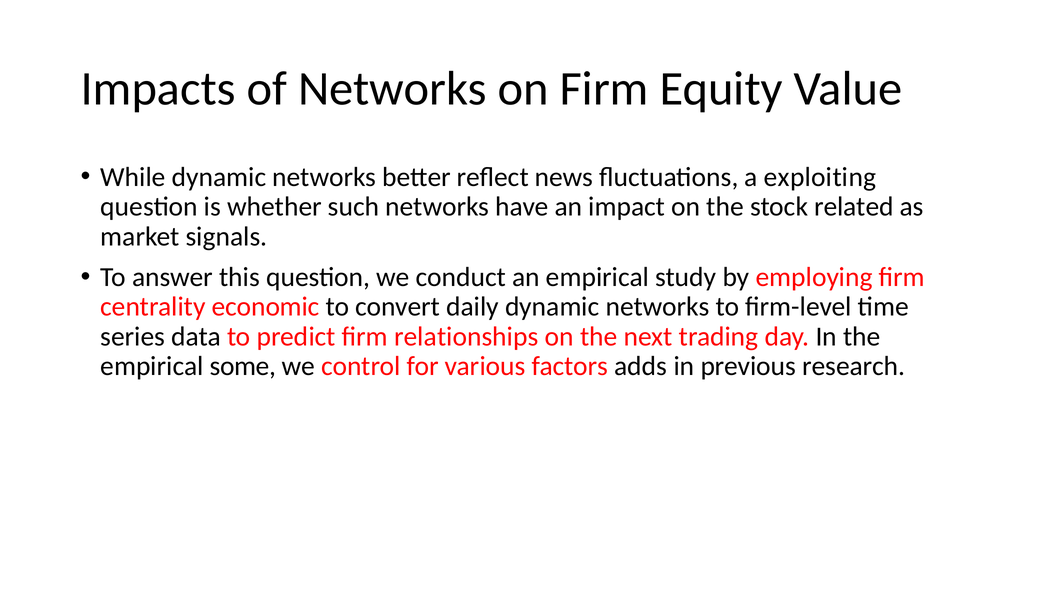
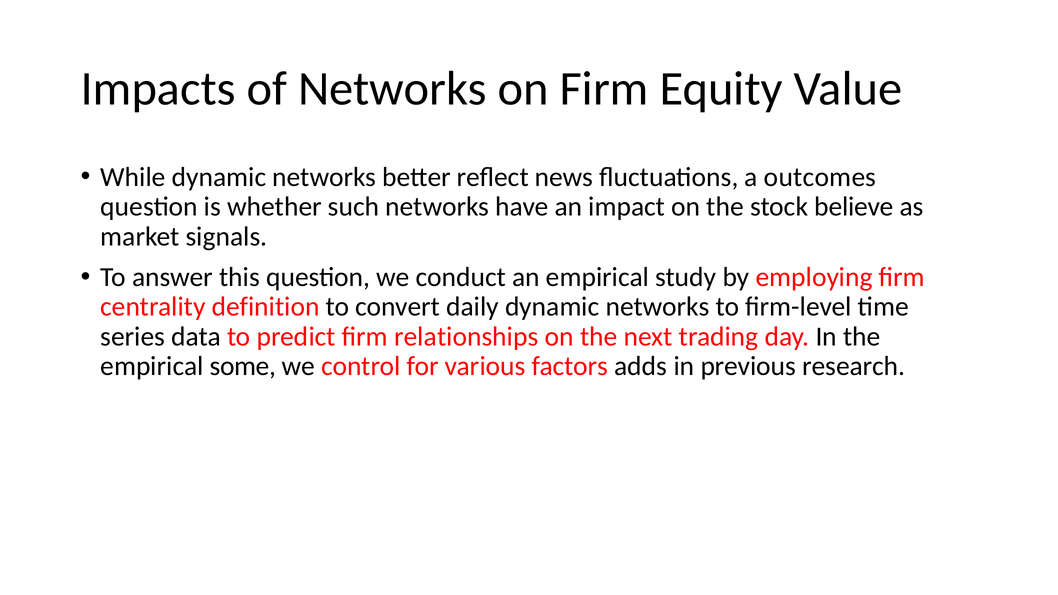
exploiting: exploiting -> outcomes (820, 177)
related: related -> believe (854, 207)
economic: economic -> definition (266, 307)
